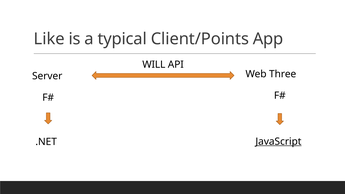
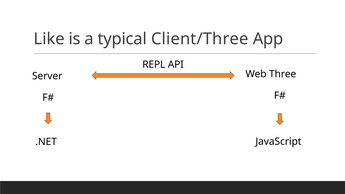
Client/Points: Client/Points -> Client/Three (200, 39)
WILL: WILL -> REPL (154, 65)
JavaScript underline: present -> none (278, 141)
